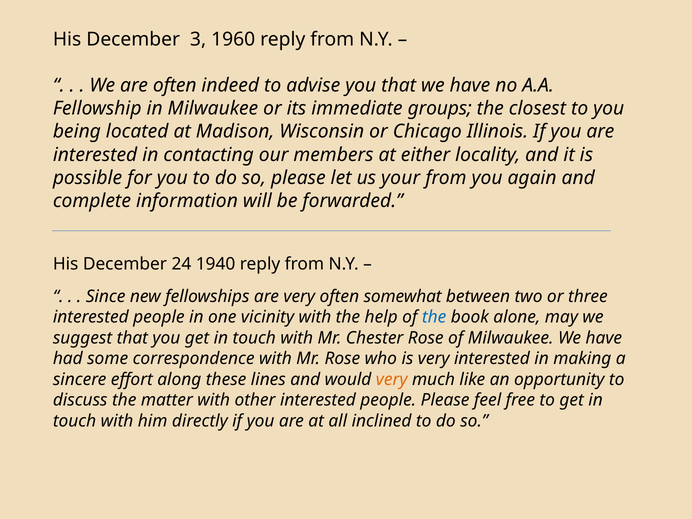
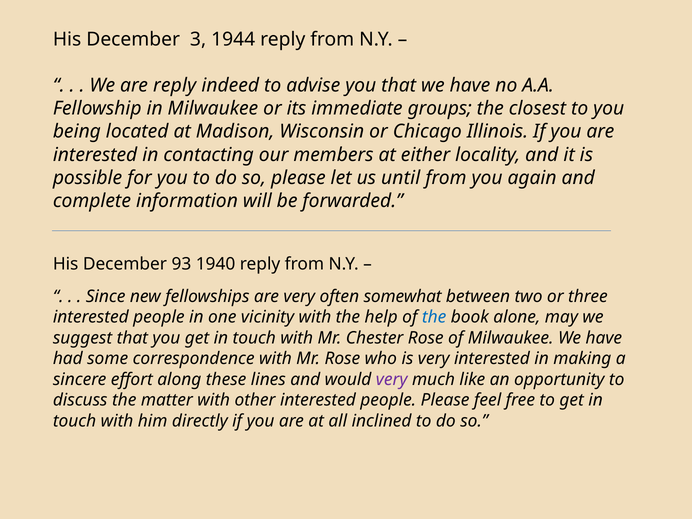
1960: 1960 -> 1944 (233, 39)
are often: often -> reply (175, 85)
your: your -> until (401, 178)
24: 24 -> 93 (181, 264)
very colour: orange -> purple (392, 380)
